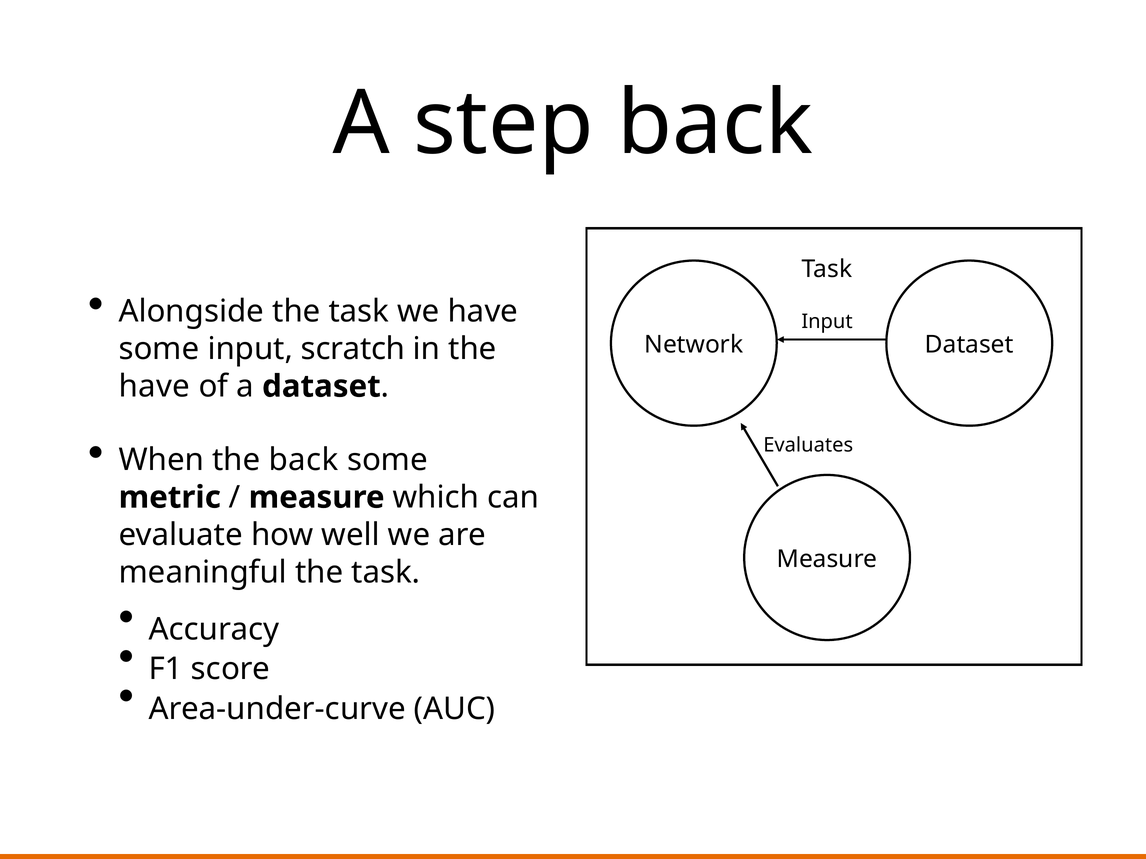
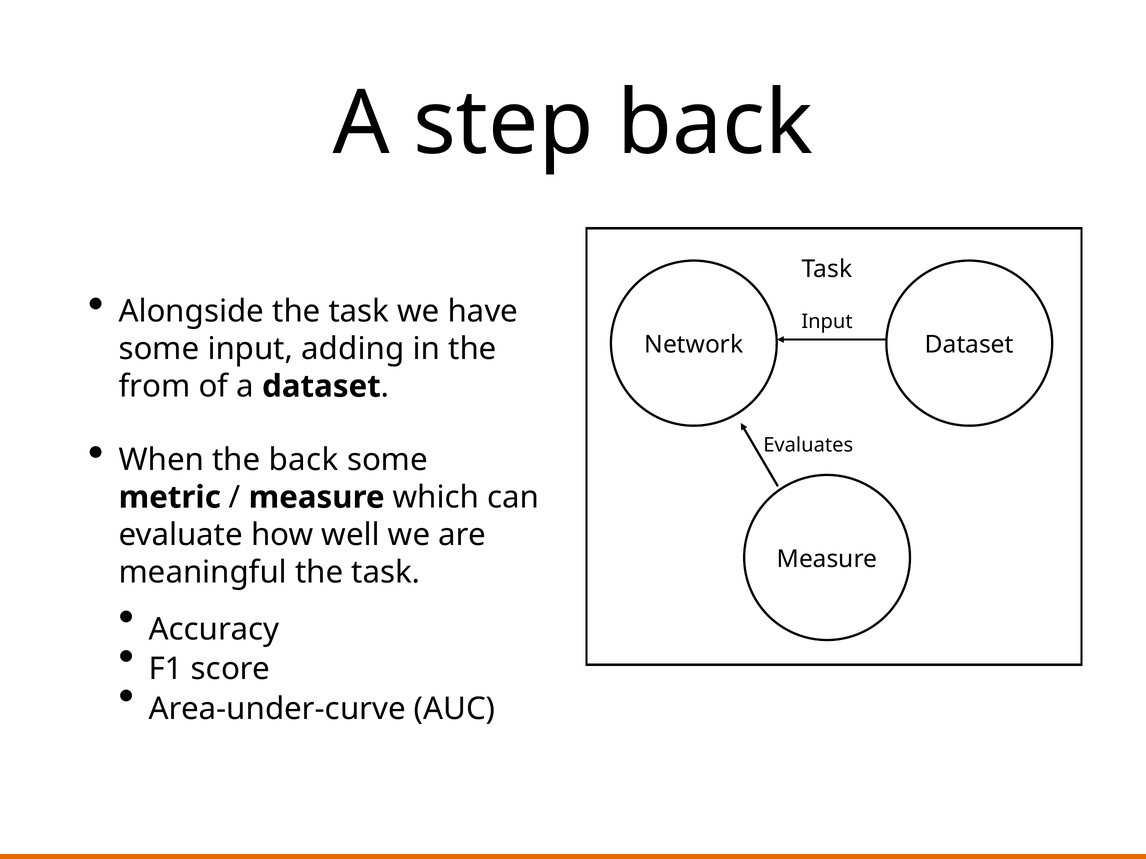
scratch: scratch -> adding (353, 349)
have: have -> from (155, 387)
